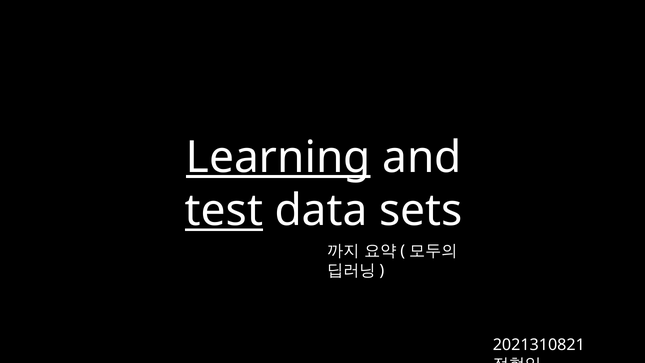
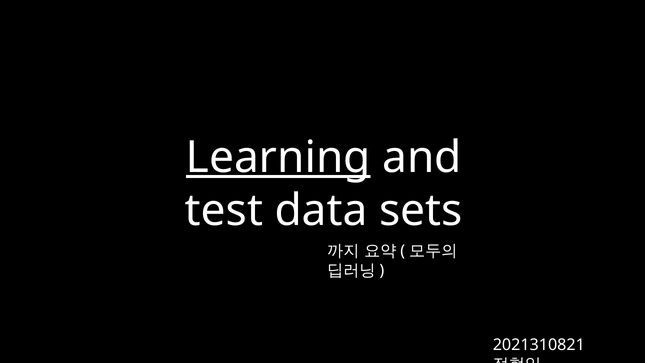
test underline: present -> none (224, 211)
